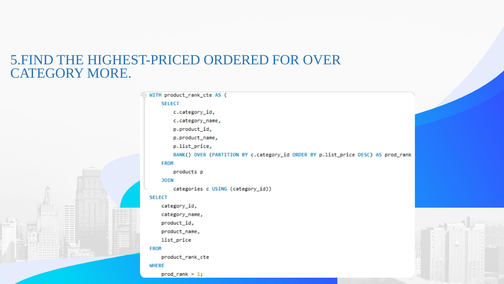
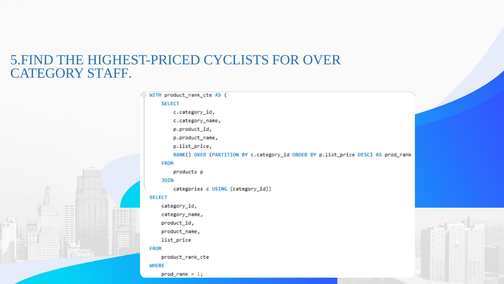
ORDERED: ORDERED -> CYCLISTS (236, 60)
MORE: MORE -> STAFF (109, 73)
